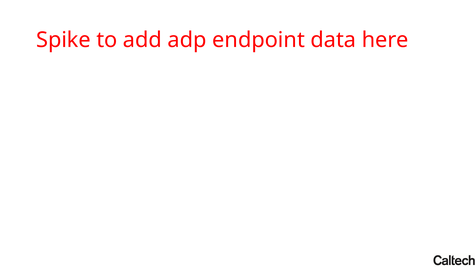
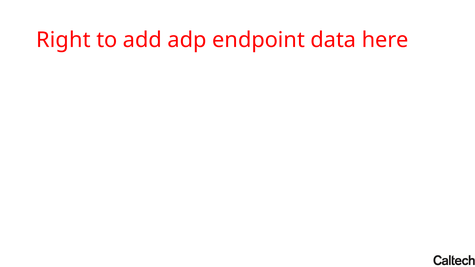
Spike: Spike -> Right (63, 40)
